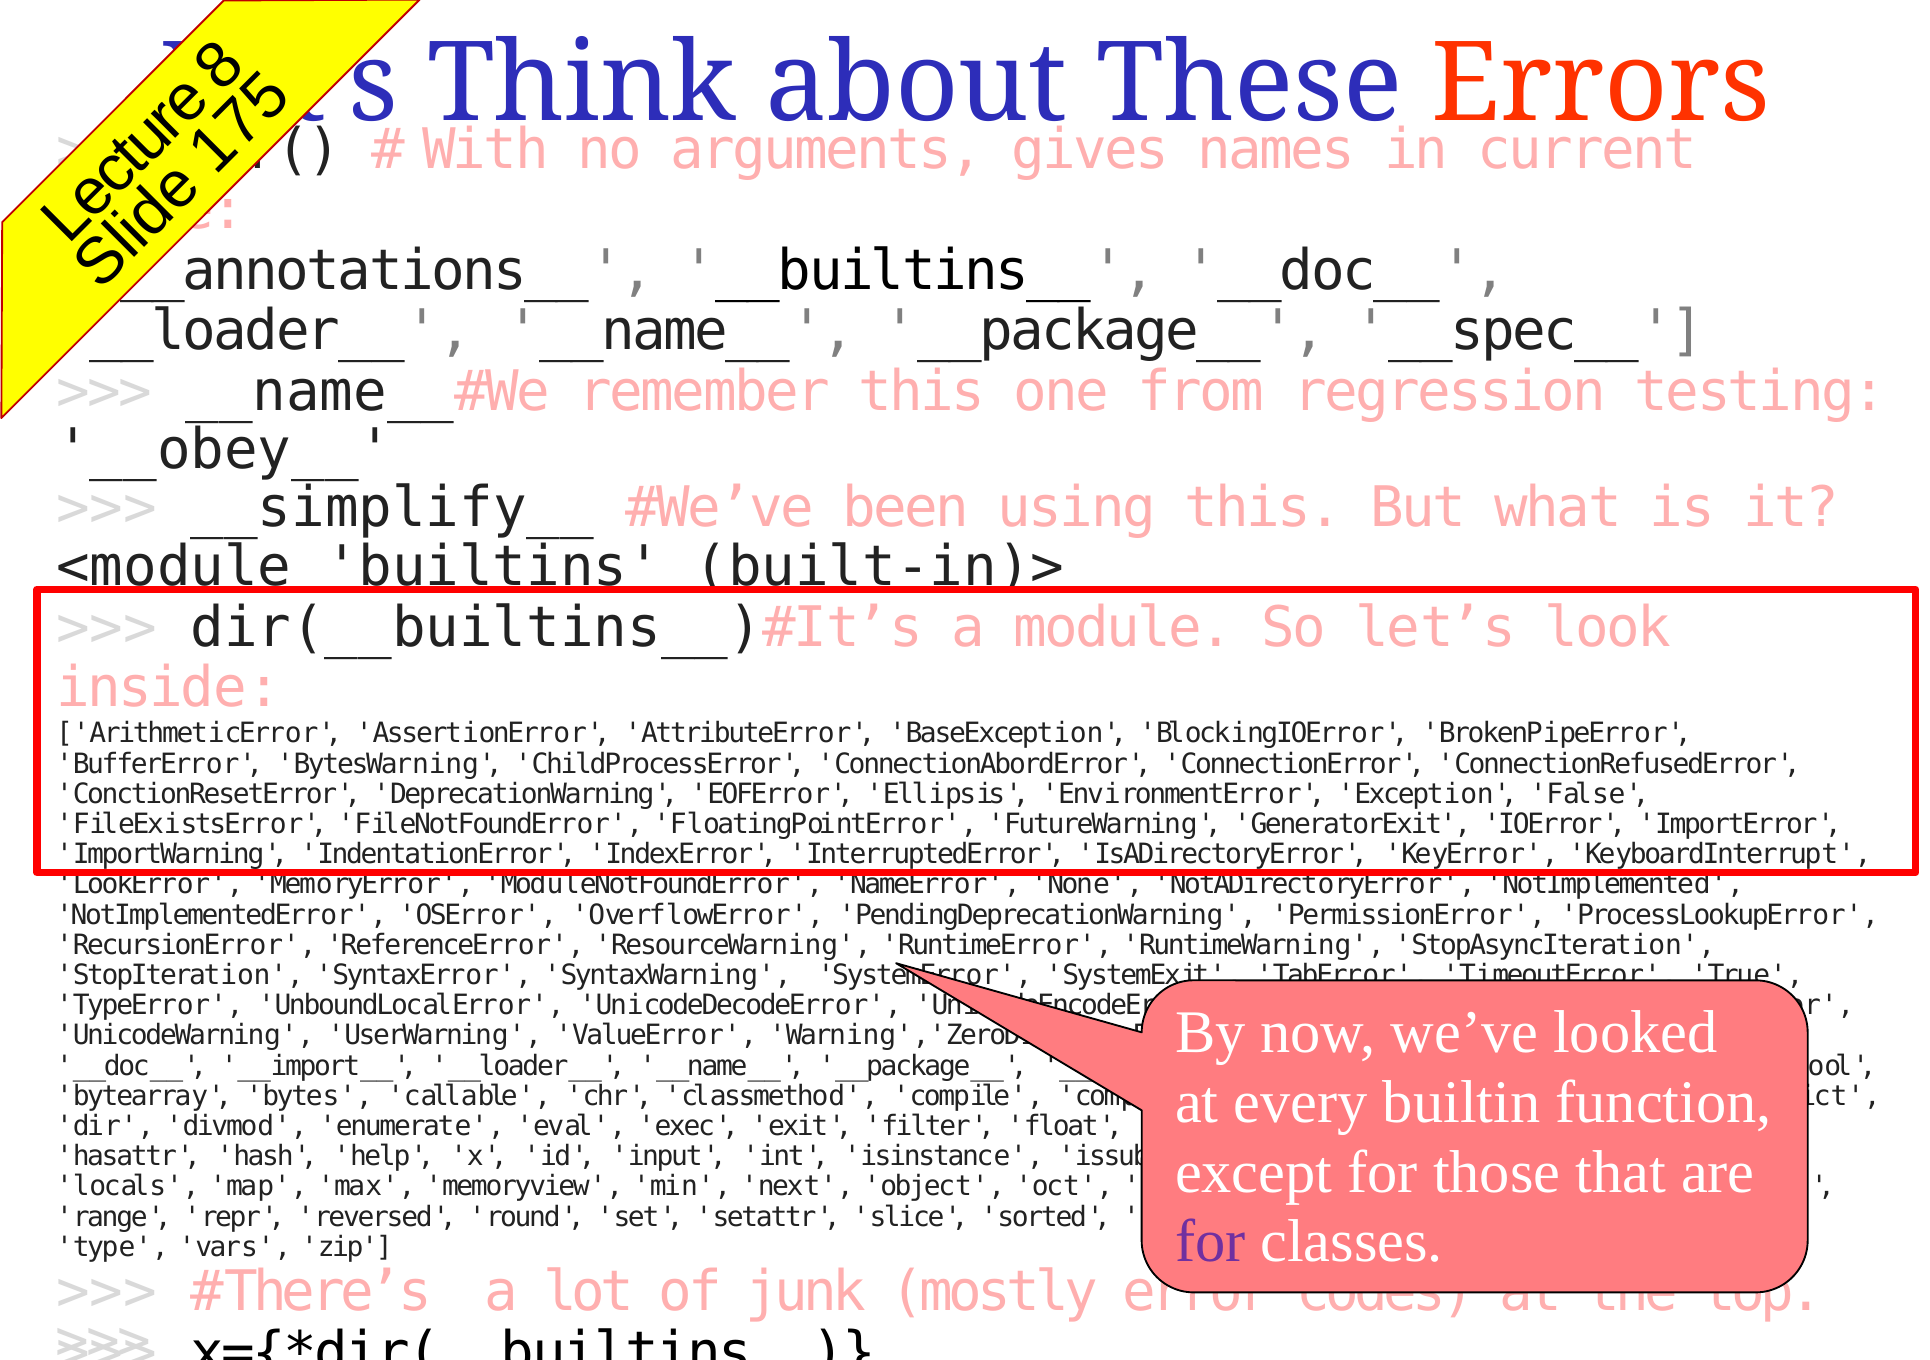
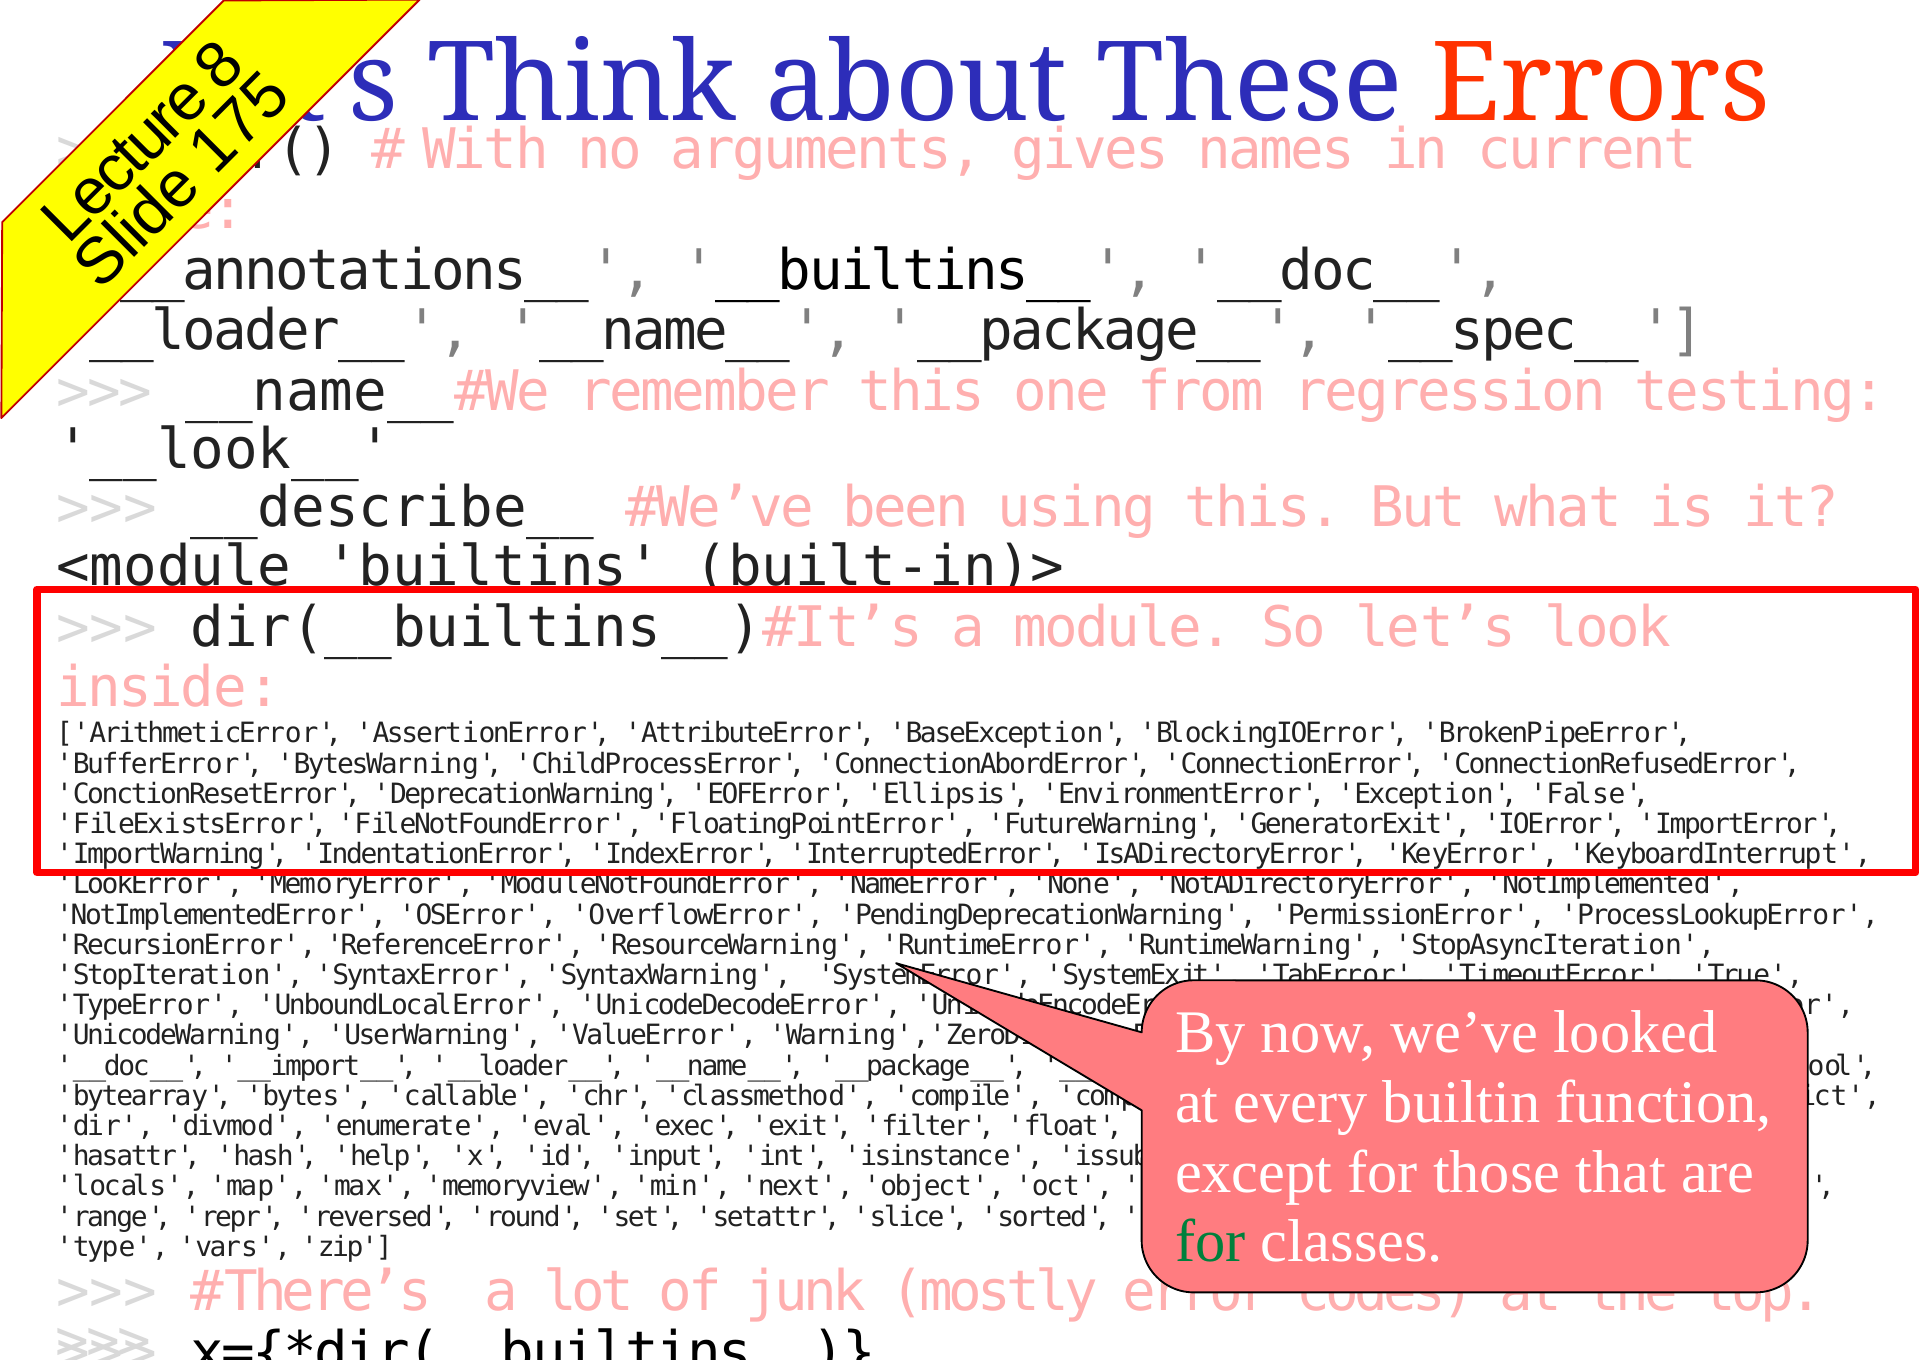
__obey__: __obey__ -> __look__ (224, 450)
__simplify__: __simplify__ -> __describe__ (392, 507)
for colour: purple -> green (1210, 1241)
